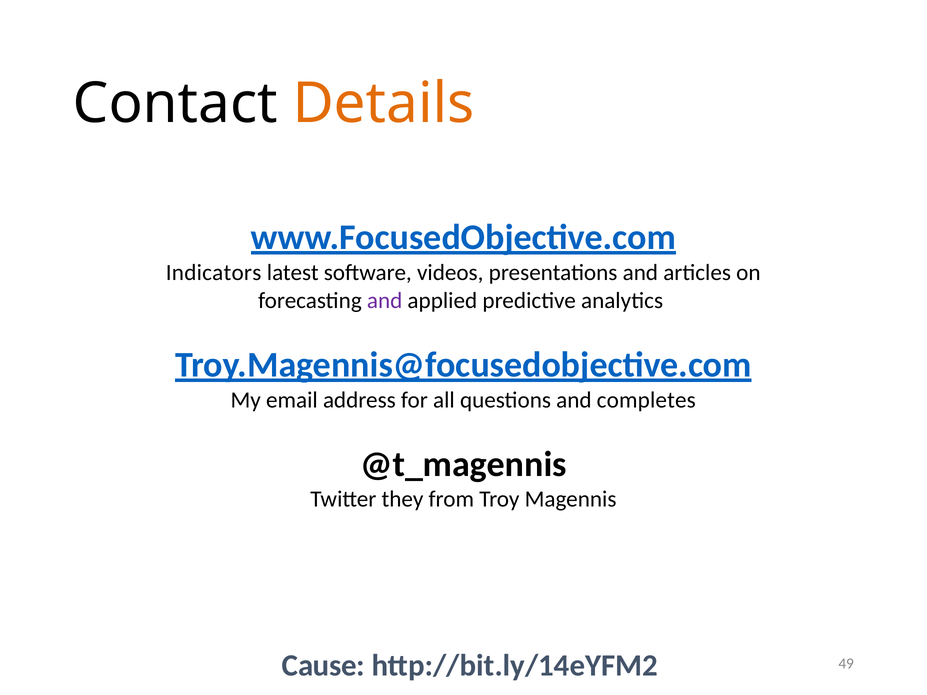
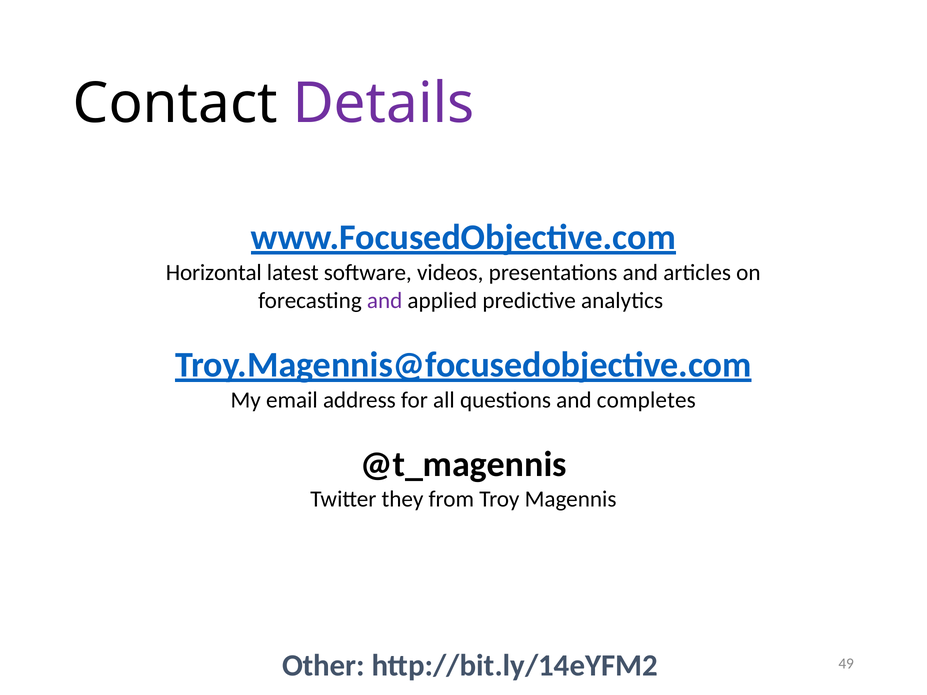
Details colour: orange -> purple (383, 104)
Indicators: Indicators -> Horizontal (214, 273)
Cause: Cause -> Other (323, 666)
